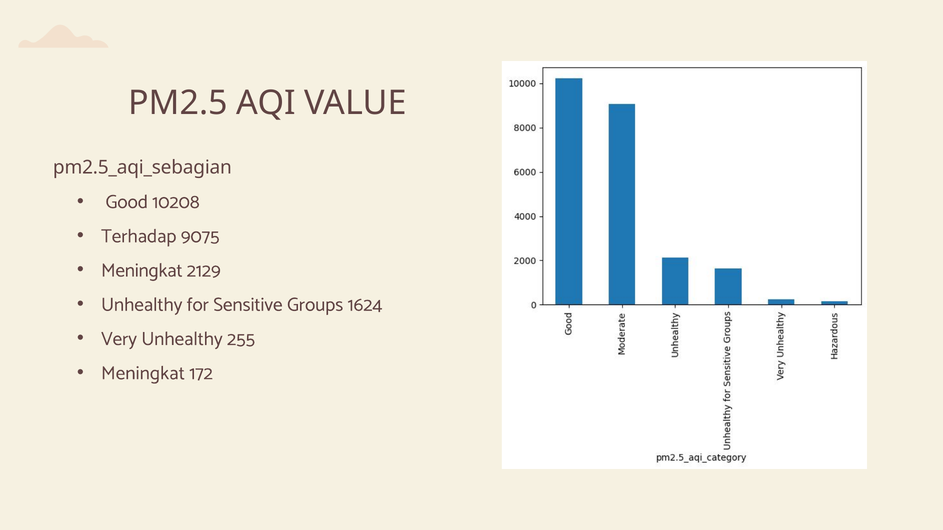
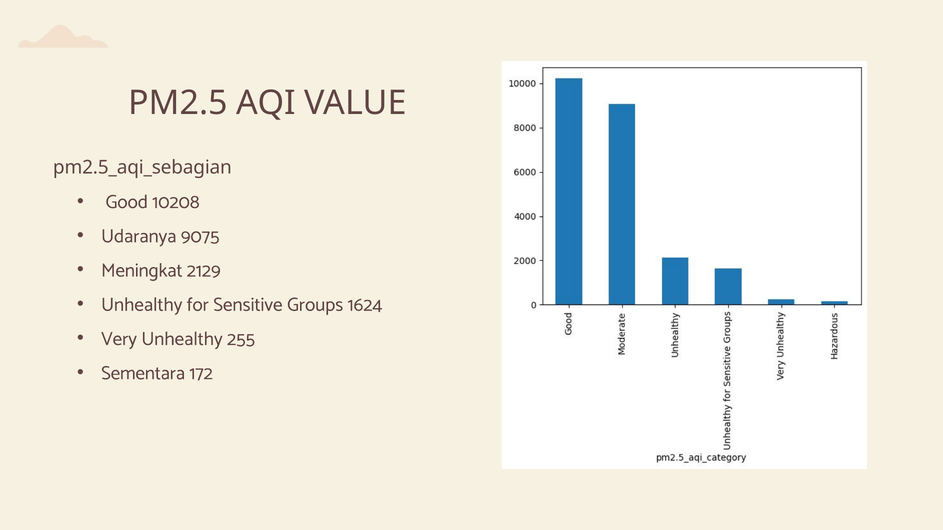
Terhadap: Terhadap -> Udaranya (139, 236)
Meningkat: Meningkat -> Sementara (143, 373)
